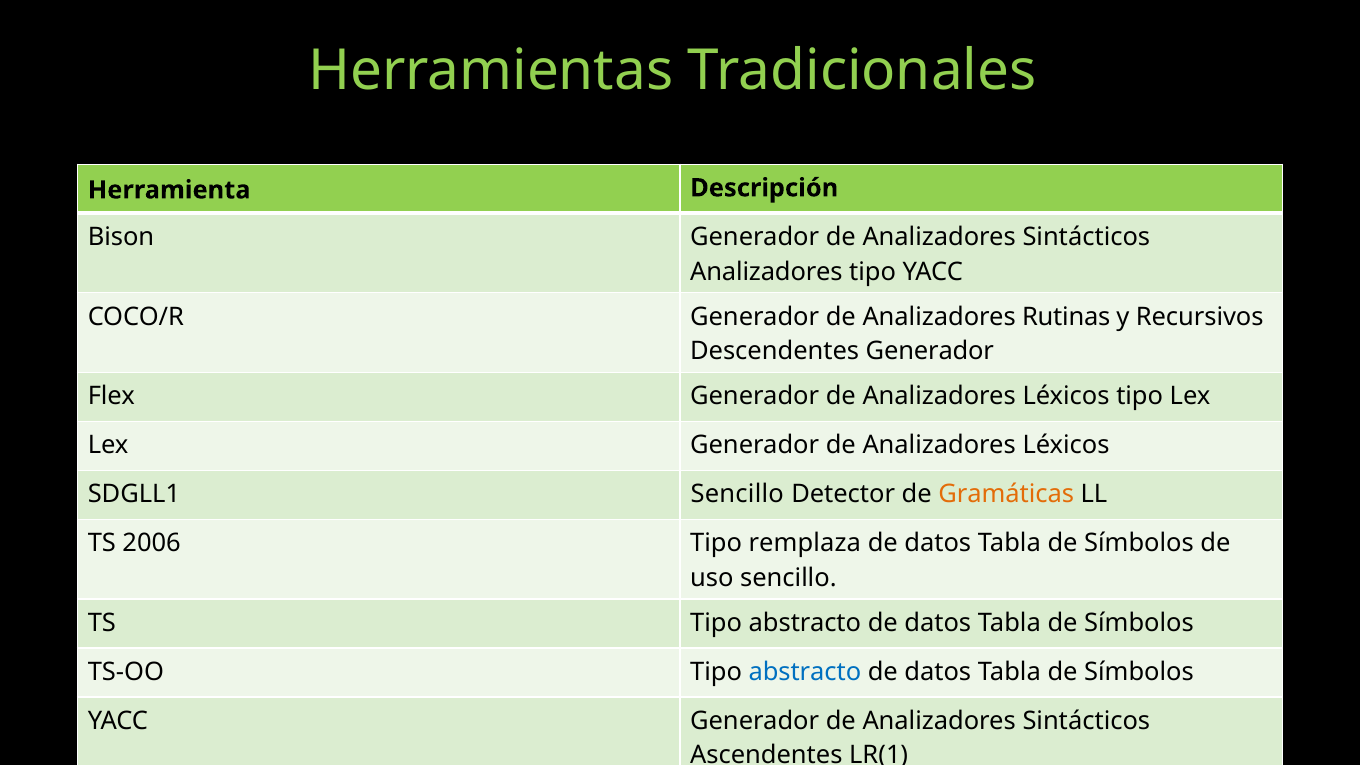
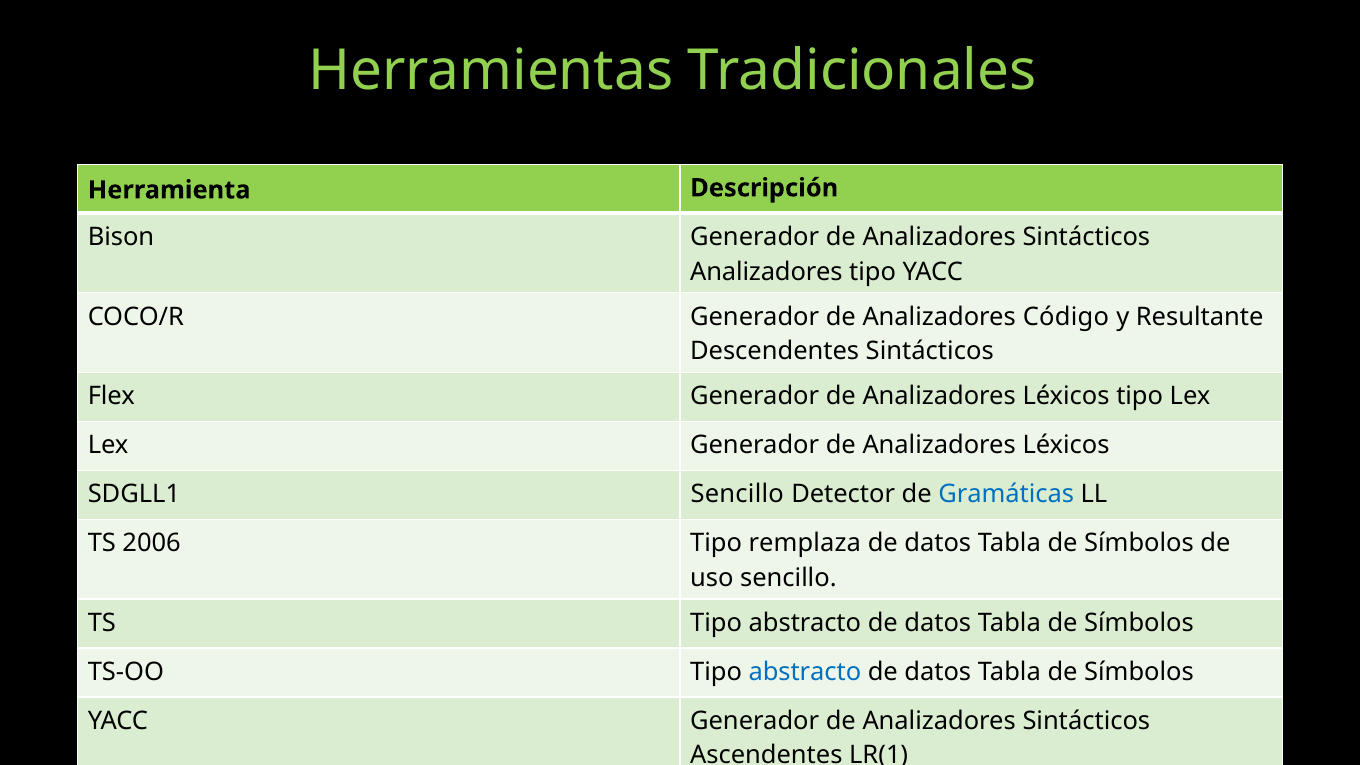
Rutinas: Rutinas -> Código (1066, 317)
Recursivos: Recursivos -> Resultante (1200, 317)
Descendentes Generador: Generador -> Sintácticos (930, 351)
Gramáticas colour: orange -> blue (1006, 494)
